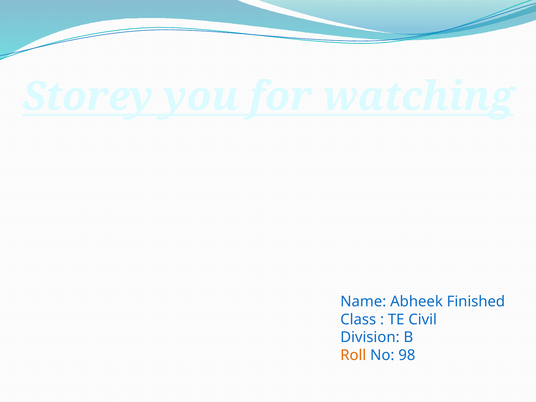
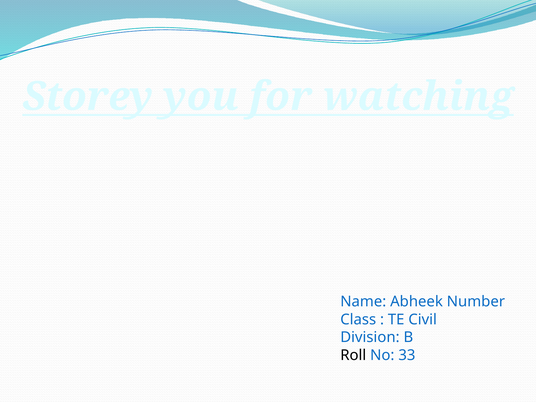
Finished: Finished -> Number (476, 302)
Roll colour: orange -> black (353, 355)
98: 98 -> 33 (407, 355)
